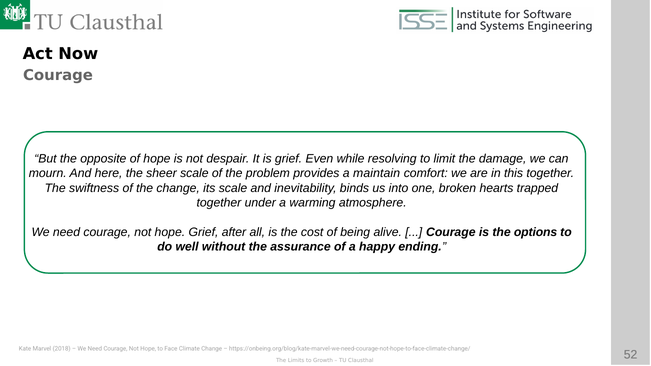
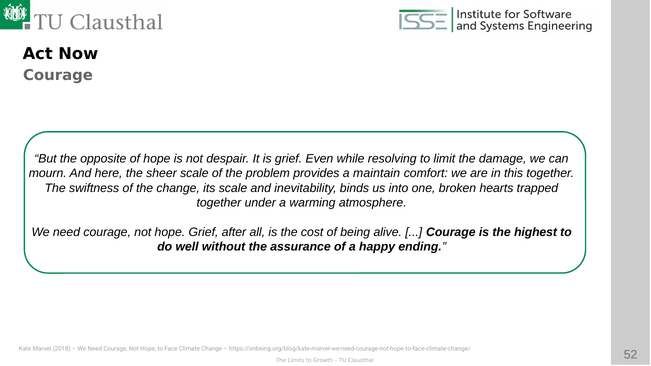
options: options -> highest (536, 232)
